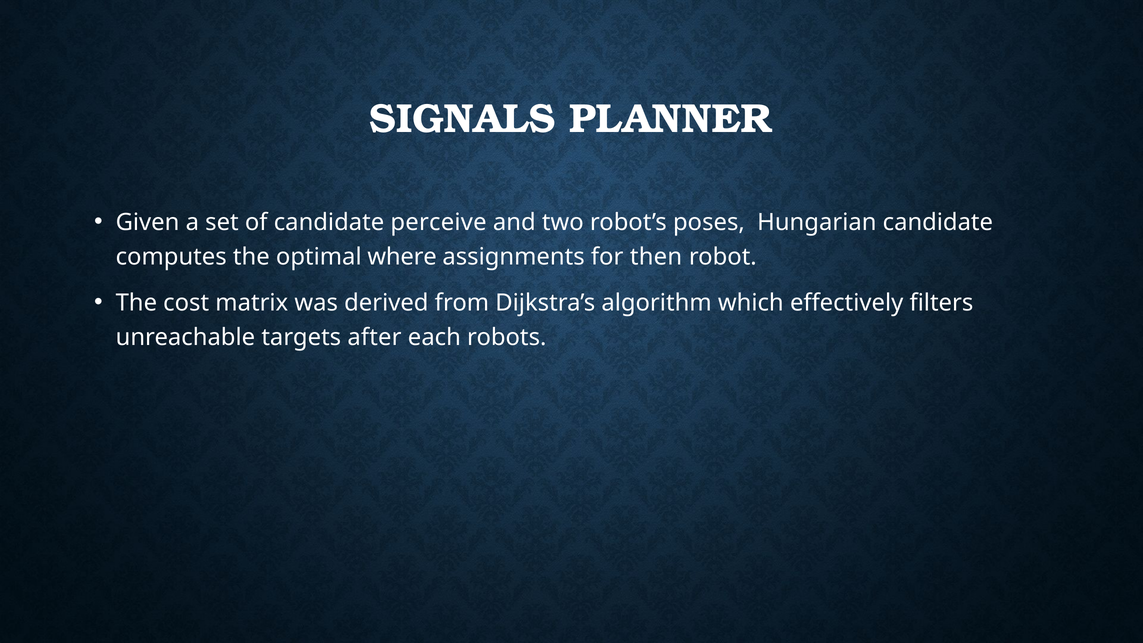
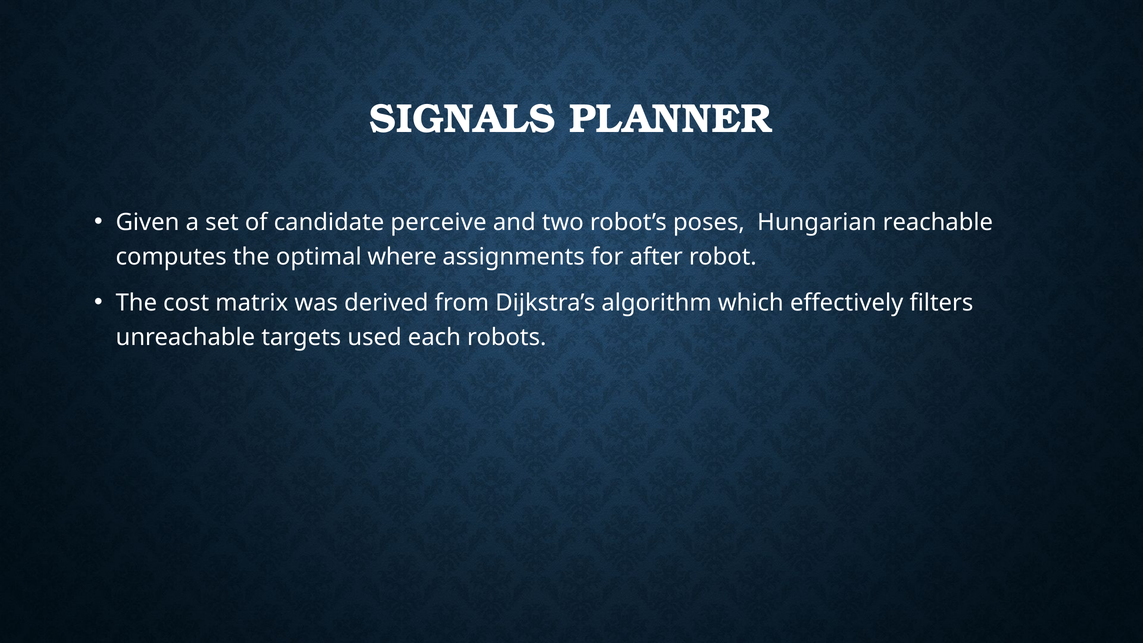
Hungarian candidate: candidate -> reachable (938, 222)
then: then -> after (656, 257)
after: after -> used (375, 337)
